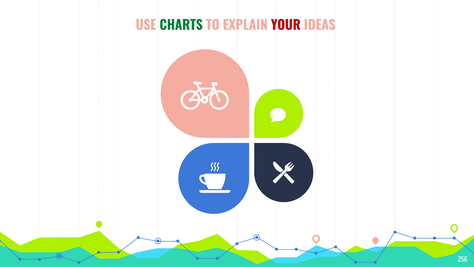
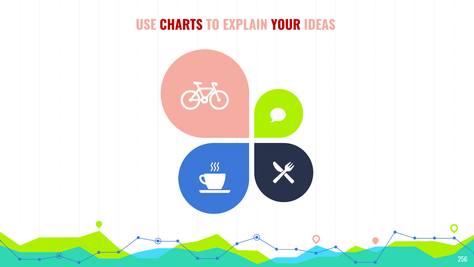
CHARTS colour: green -> red (181, 25)
